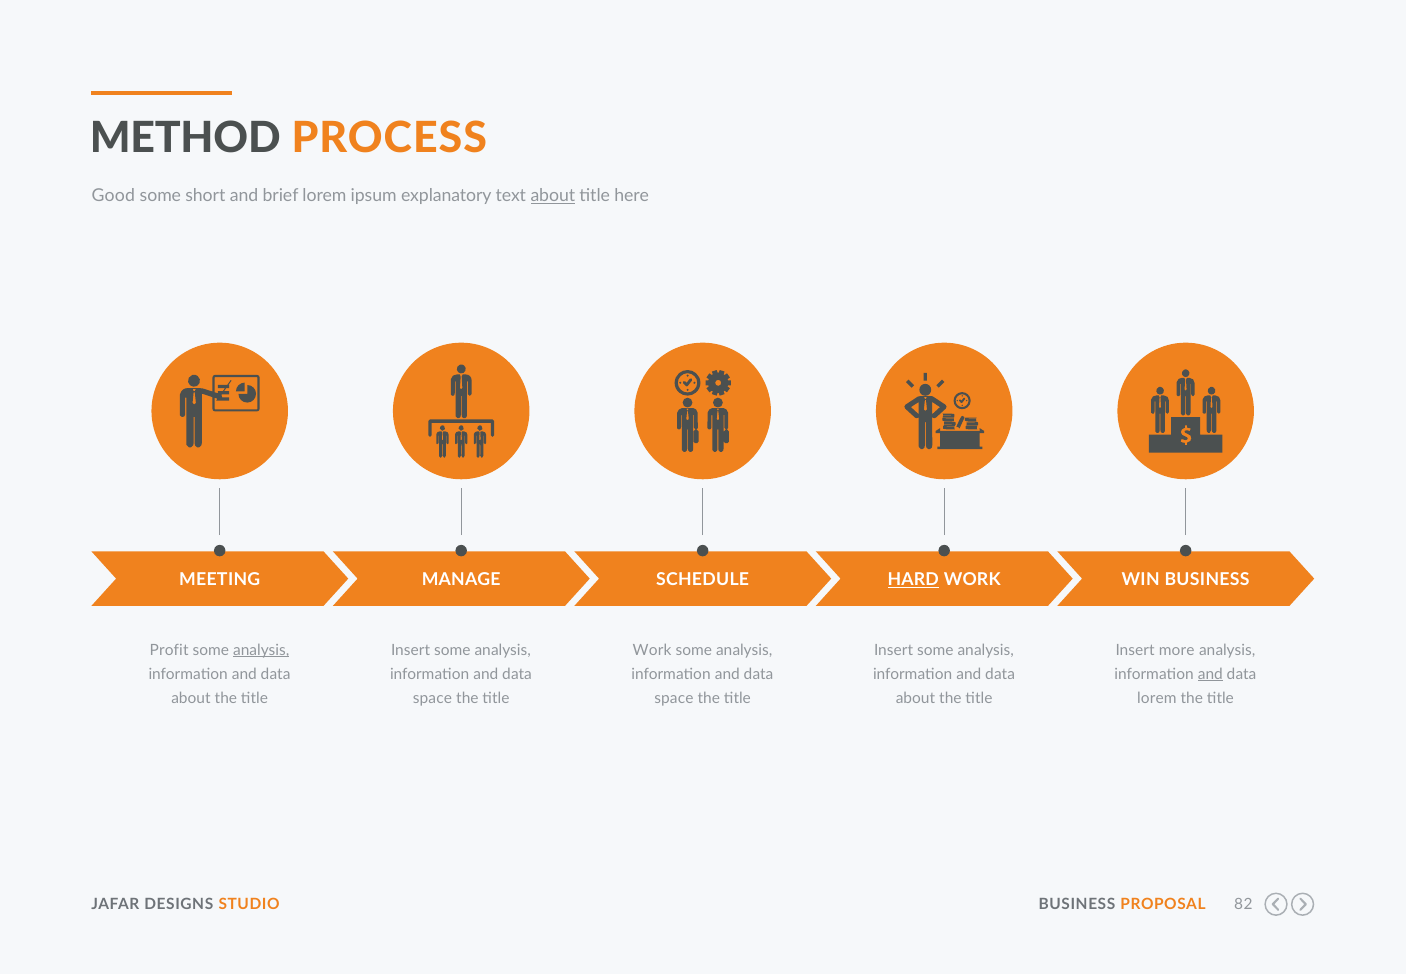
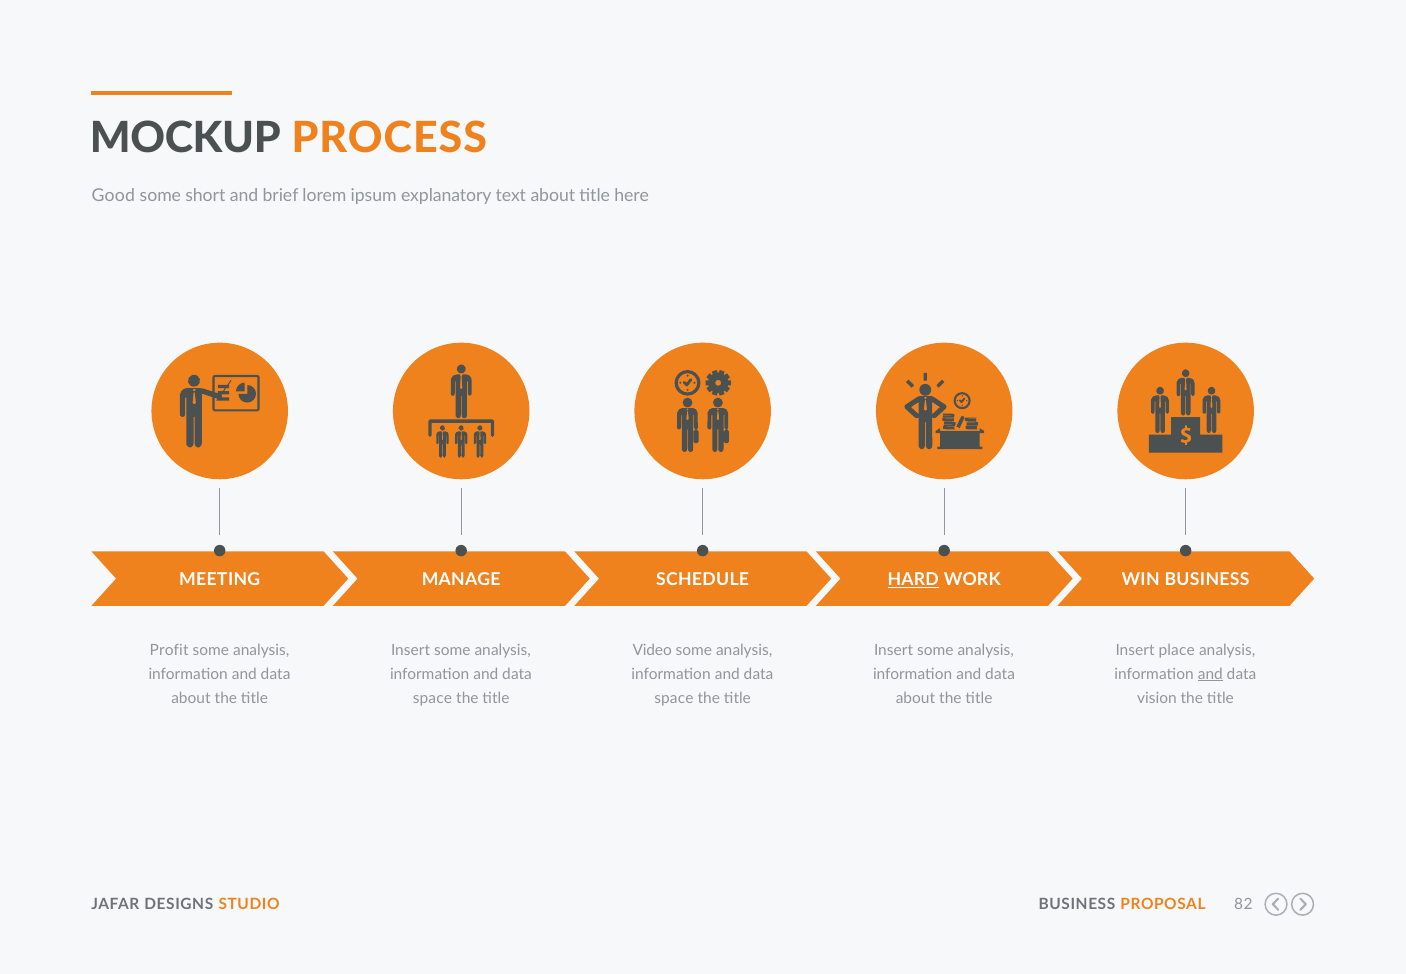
METHOD: METHOD -> MOCKUP (185, 138)
about underline: present -> none (553, 196)
analysis underline: present -> none (261, 649)
Work: Work -> Video (652, 649)
more: more -> place (1177, 649)
lorem: lorem -> vision (1157, 698)
